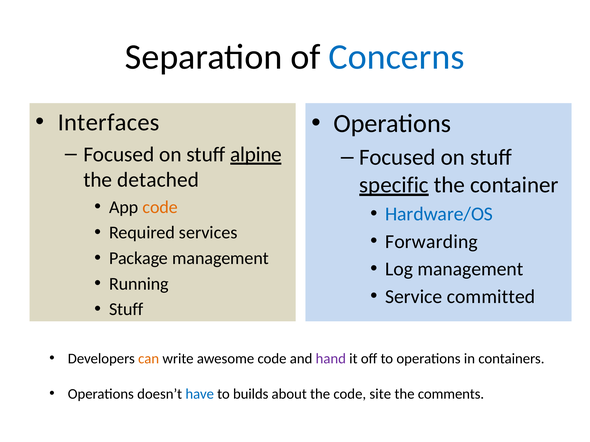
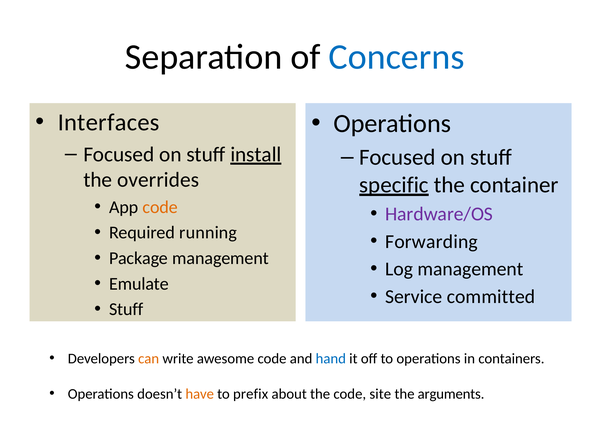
alpine: alpine -> install (256, 155)
detached: detached -> overrides (158, 180)
Hardware/OS colour: blue -> purple (439, 214)
services: services -> running (208, 233)
Running: Running -> Emulate (139, 284)
hand colour: purple -> blue (331, 359)
have colour: blue -> orange (200, 394)
builds: builds -> prefix (251, 394)
comments: comments -> arguments (451, 394)
